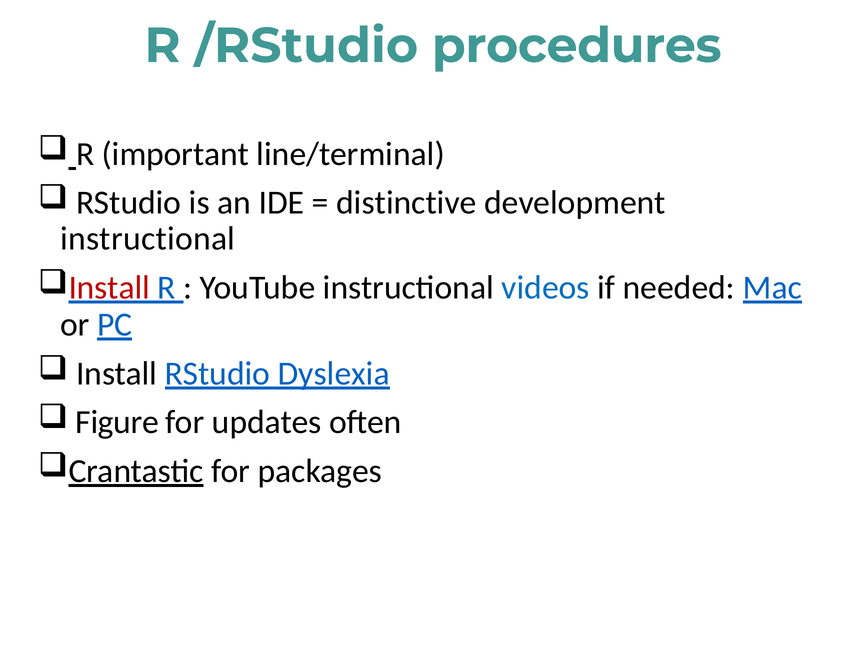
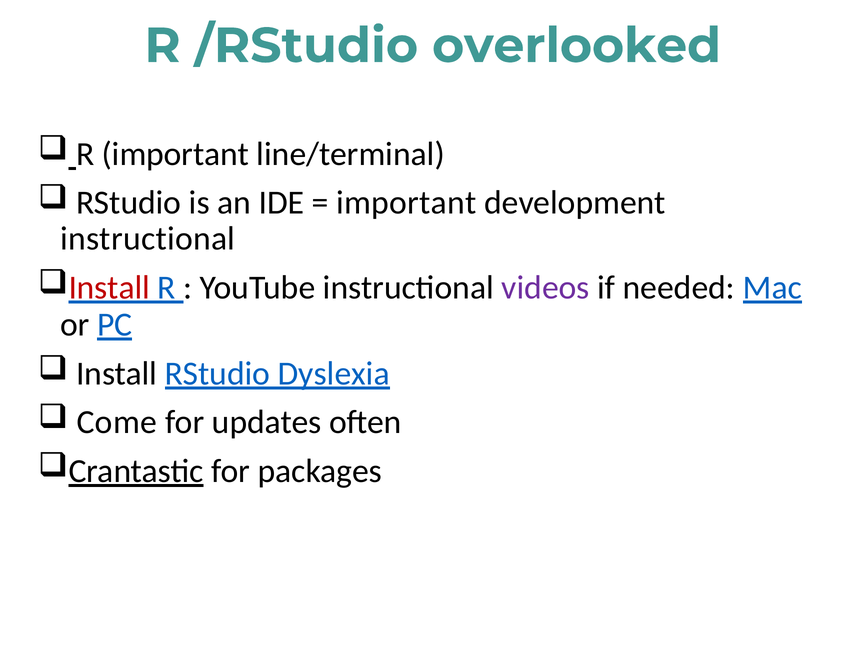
procedures: procedures -> overlooked (577, 46)
distinctive: distinctive -> important (406, 203)
videos colour: blue -> purple (546, 288)
Figure: Figure -> Come (117, 422)
